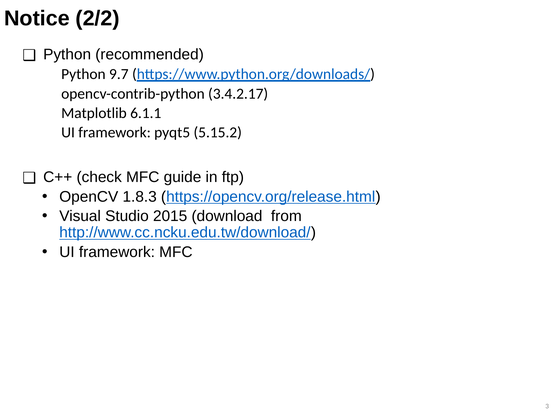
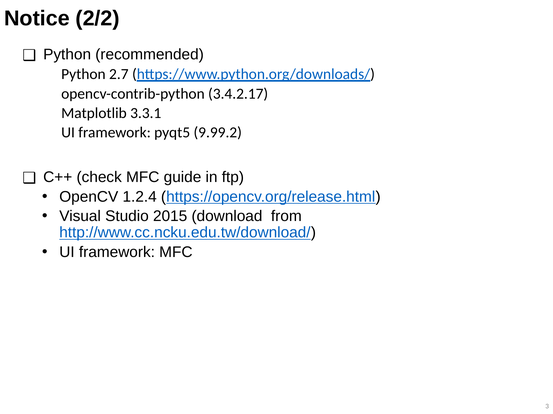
9.7: 9.7 -> 2.7 (119, 74)
6.1.1: 6.1.1 -> 3.3.1 (146, 113)
5.15.2: 5.15.2 -> 9.99.2 (218, 133)
1.8.3: 1.8.3 -> 1.2.4 (140, 197)
